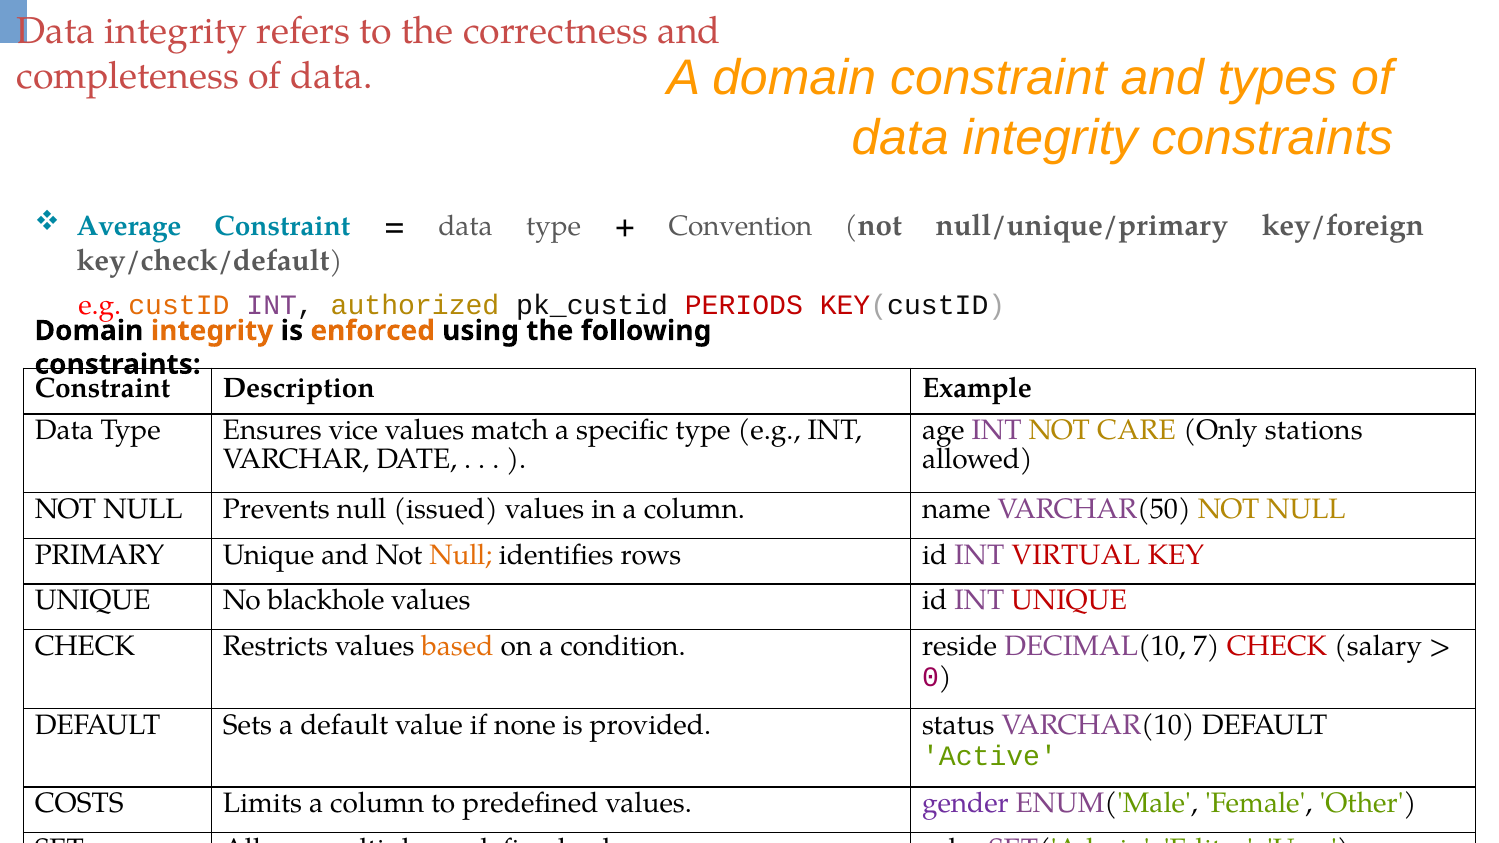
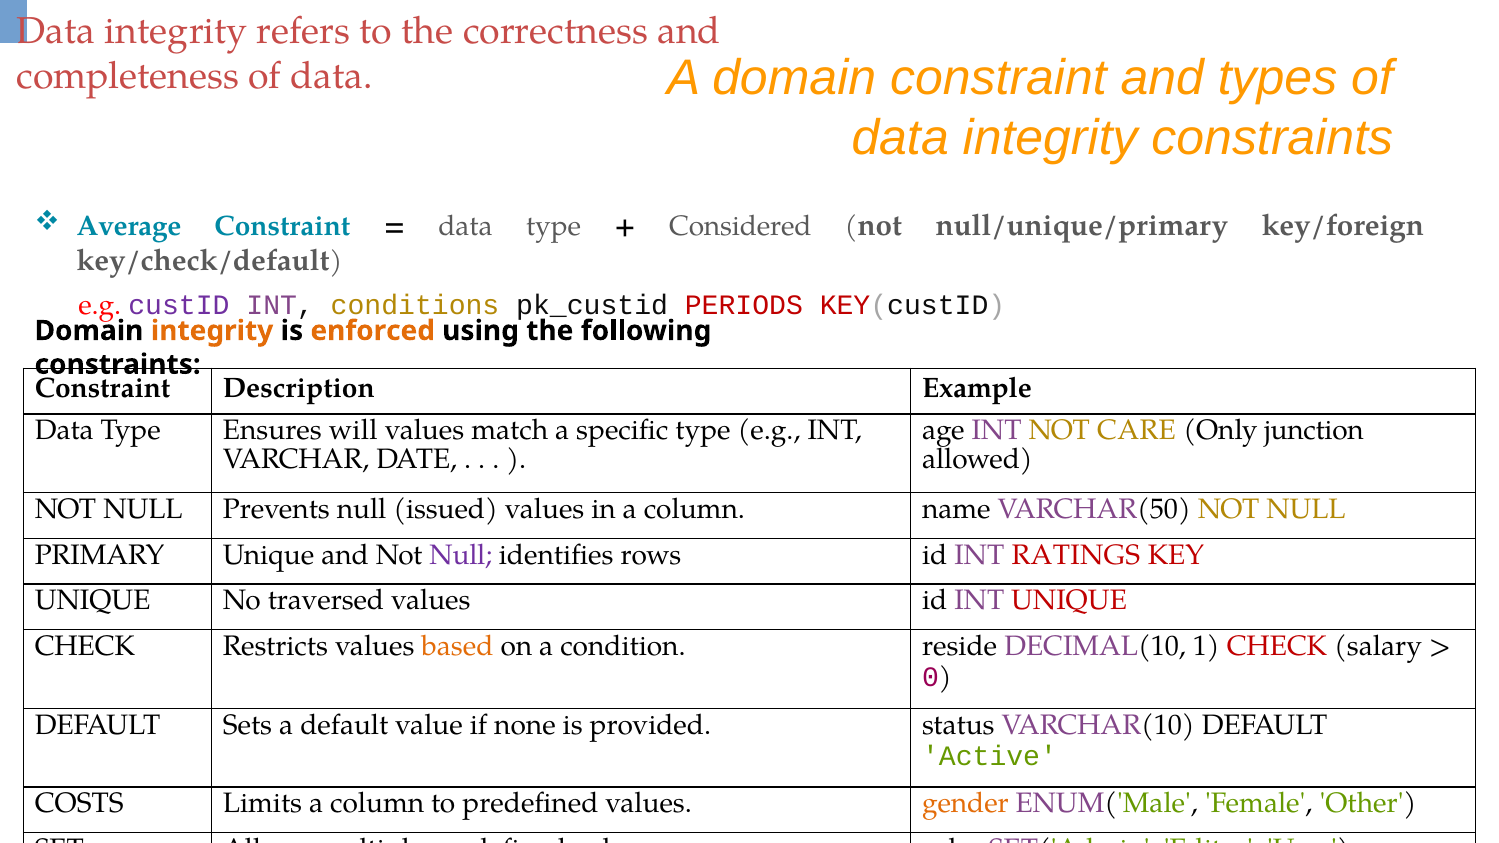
Convention: Convention -> Considered (740, 226)
custID colour: orange -> purple (179, 305)
authorized: authorized -> conditions (415, 305)
vice: vice -> will (353, 431)
stations: stations -> junction (1314, 431)
Null colour: orange -> purple (461, 555)
VIRTUAL: VIRTUAL -> RATINGS (1076, 555)
blackhole: blackhole -> traversed (326, 601)
7: 7 -> 1 (1206, 646)
gender colour: purple -> orange (965, 804)
